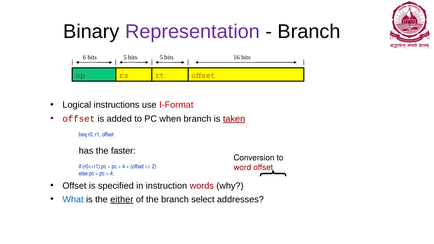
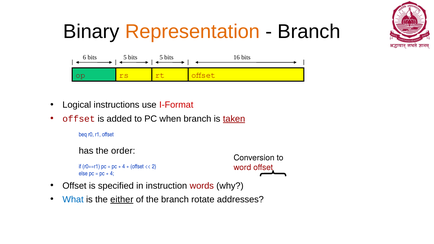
Representation colour: purple -> orange (193, 32)
faster: faster -> order (123, 151)
select: select -> rotate (203, 200)
